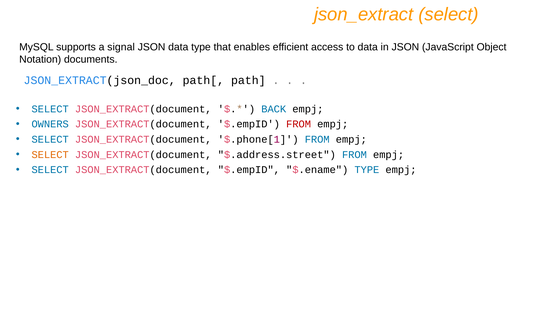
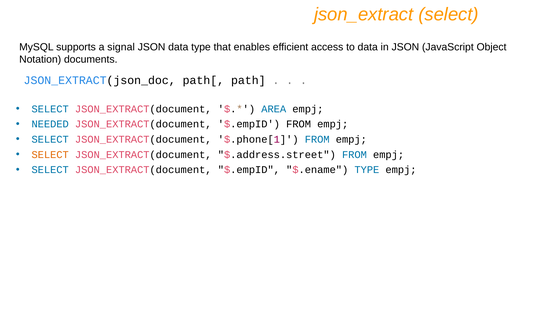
BACK: BACK -> AREA (274, 109)
OWNERS: OWNERS -> NEEDED (50, 124)
FROM colour: red -> black (299, 124)
